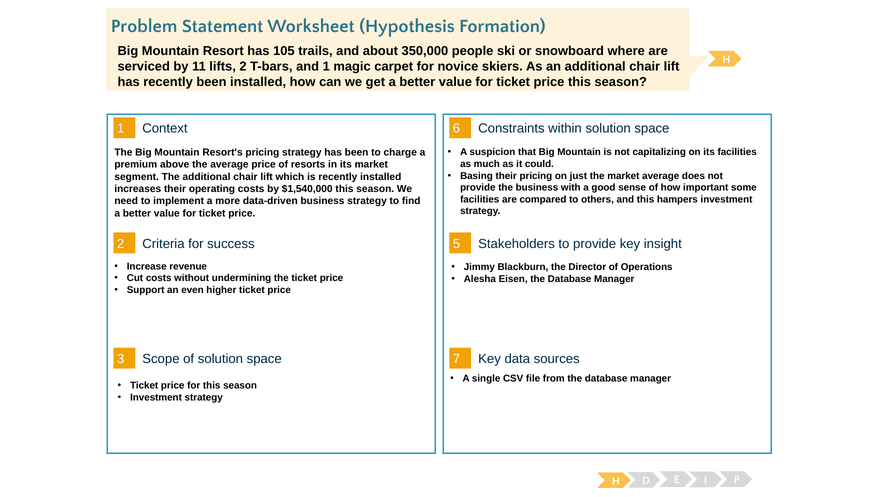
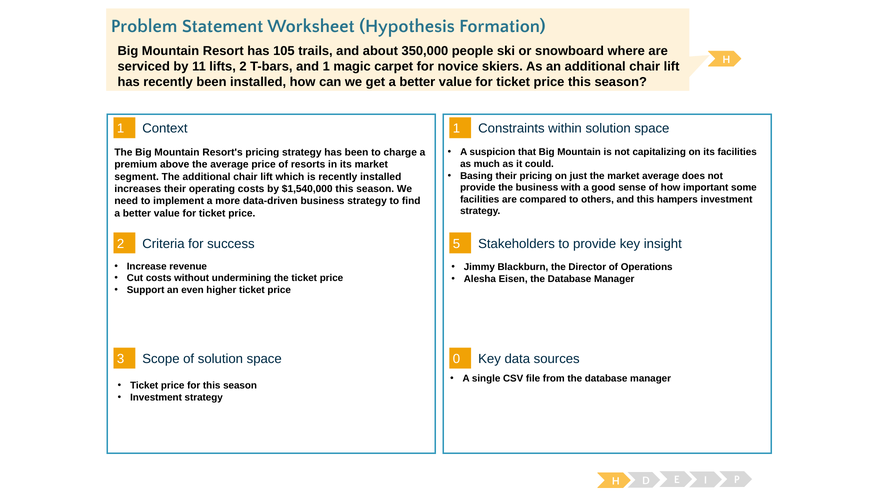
1 6: 6 -> 1 (456, 129)
7: 7 -> 0 (456, 359)
